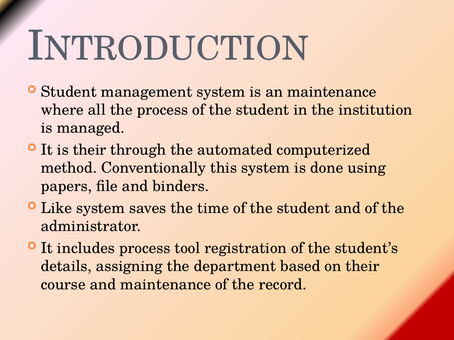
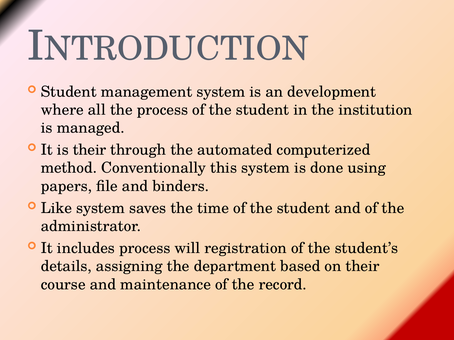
an maintenance: maintenance -> development (332, 92)
tool: tool -> will (187, 248)
